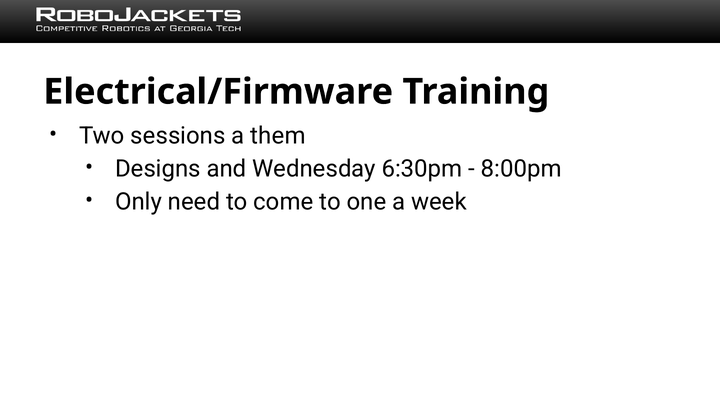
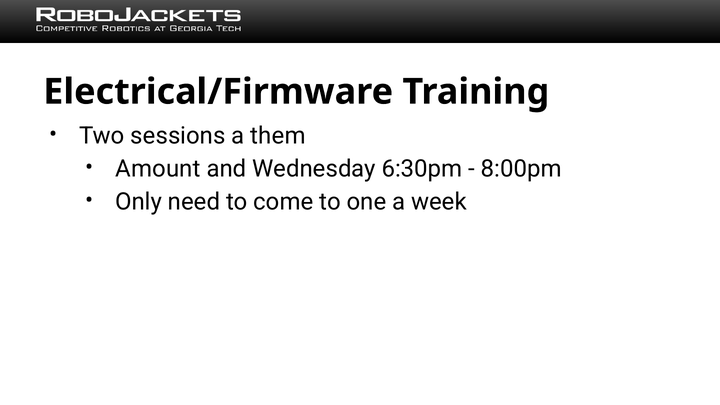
Designs: Designs -> Amount (158, 169)
